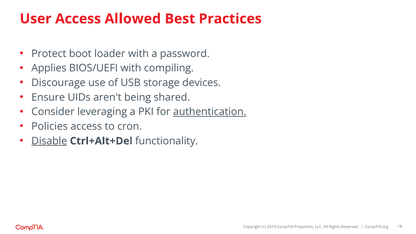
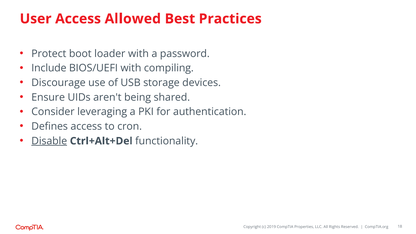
Applies: Applies -> Include (49, 68)
authentication underline: present -> none (210, 112)
Policies: Policies -> Defines (50, 126)
